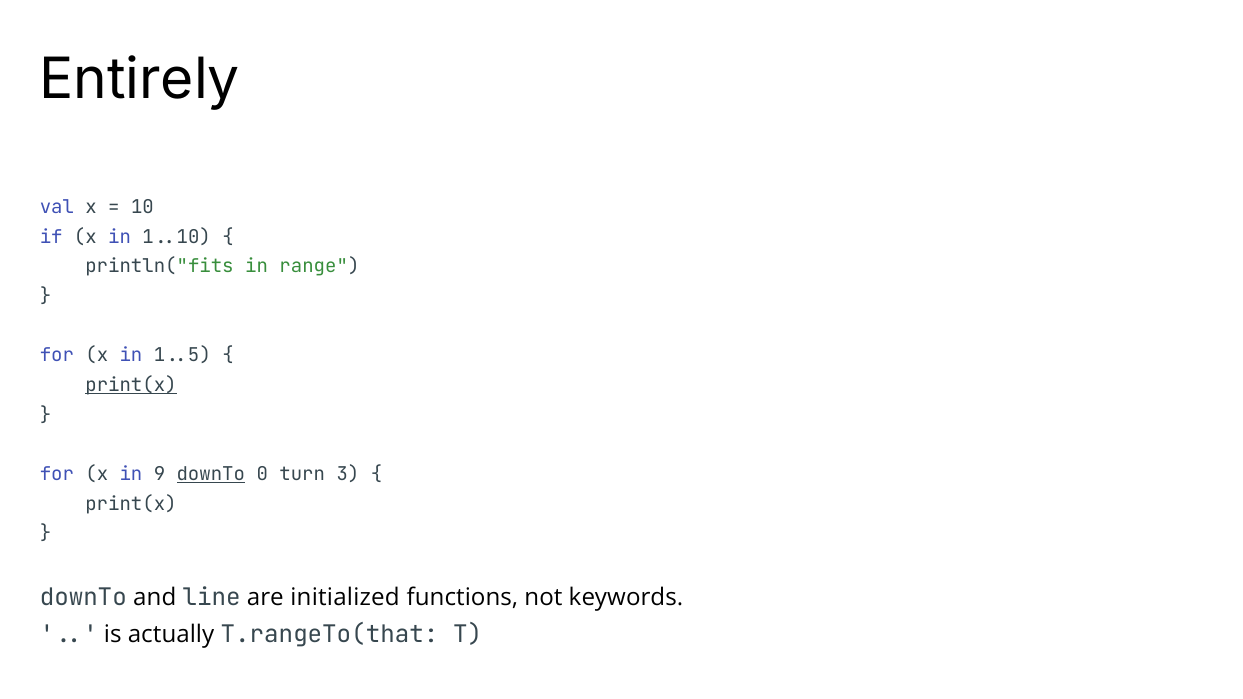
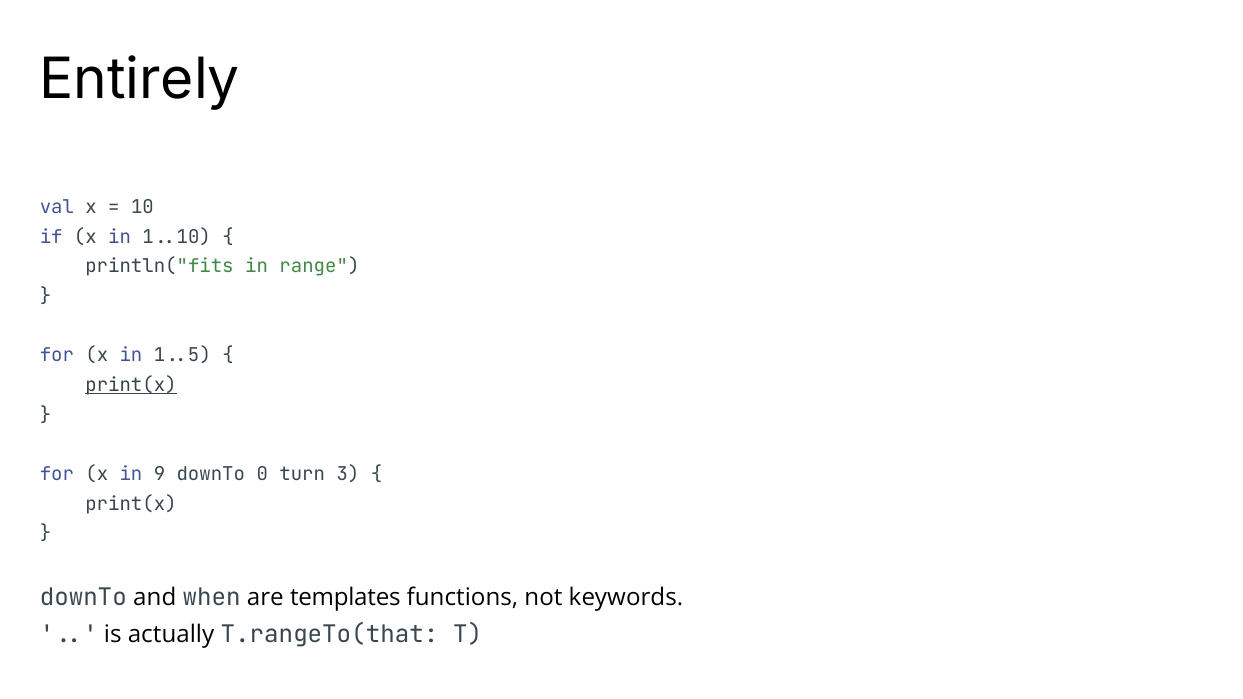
downTo underline: present -> none (211, 474)
line: line -> when (212, 597)
initialized: initialized -> templates (345, 597)
